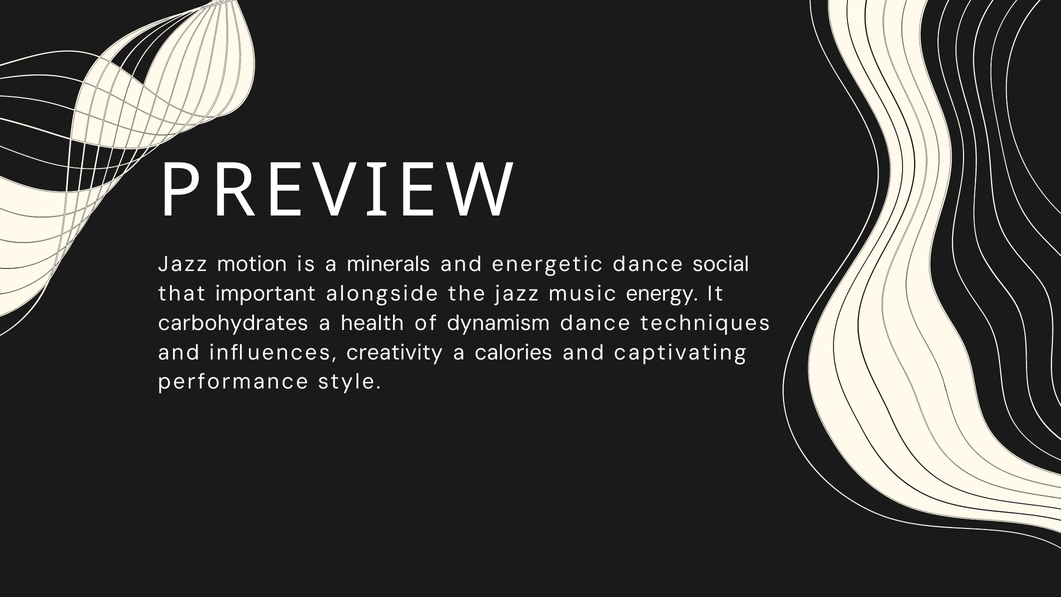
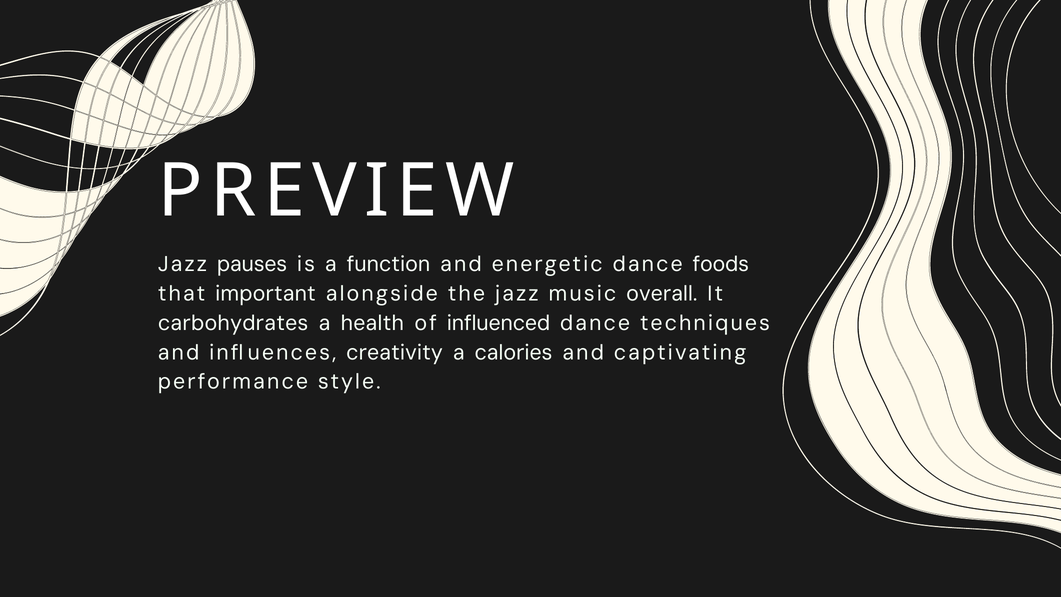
motion: motion -> pauses (252, 264)
minerals: minerals -> function (388, 264)
social: social -> foods (721, 264)
energy: energy -> overall (662, 293)
dynamism: dynamism -> influenced (499, 323)
